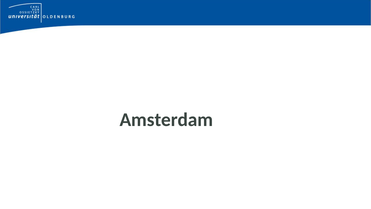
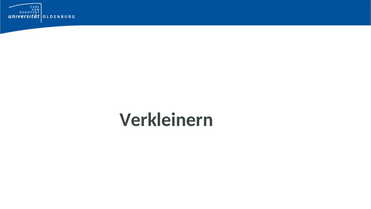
Amsterdam: Amsterdam -> Verkleinern (166, 120)
